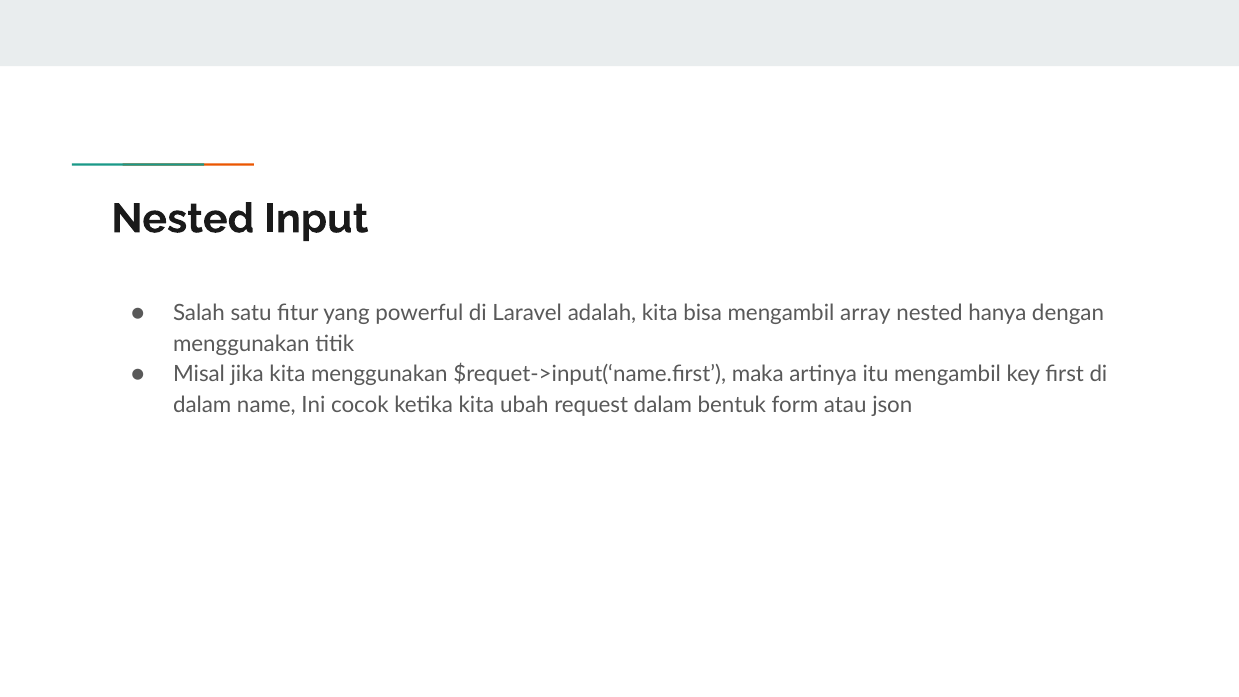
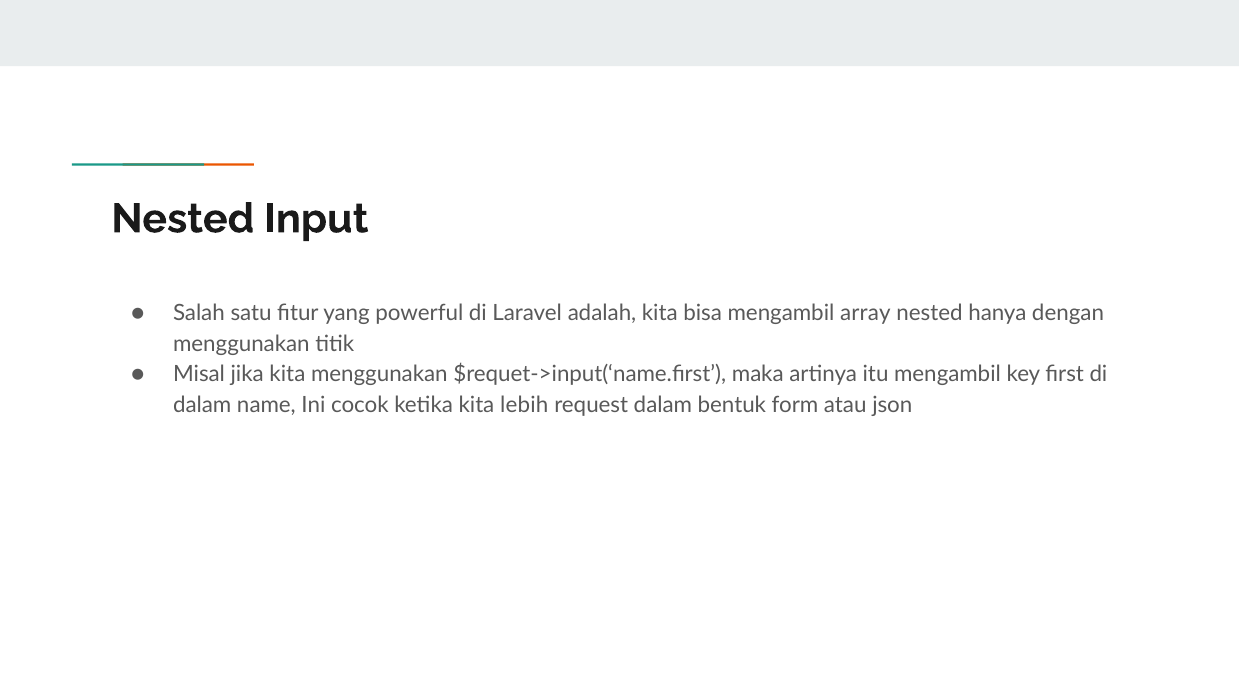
ubah: ubah -> lebih (524, 405)
